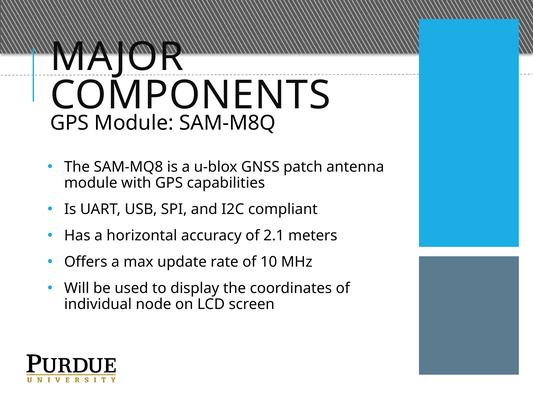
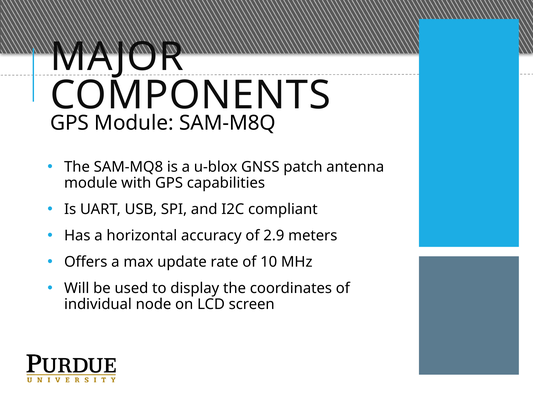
2.1: 2.1 -> 2.9 (274, 235)
